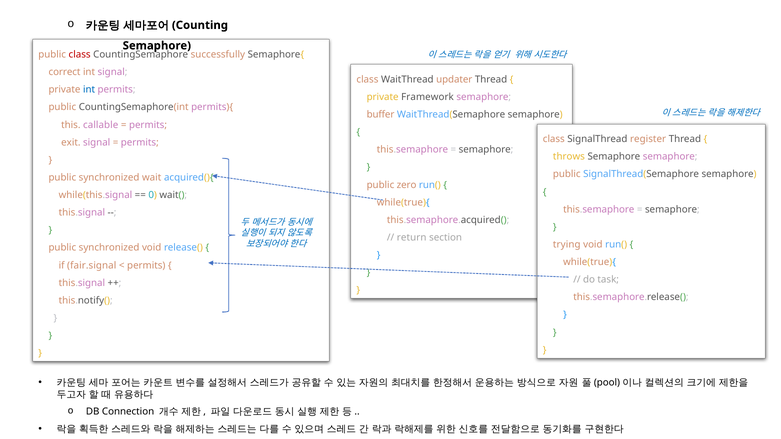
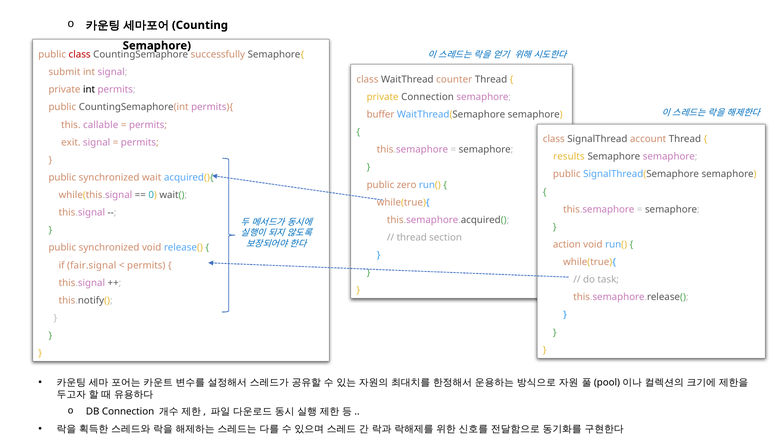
correct: correct -> submit (64, 72)
updater: updater -> counter (454, 80)
int colour: blue -> black (89, 90)
private Framework: Framework -> Connection (428, 97)
register: register -> account (648, 139)
throws: throws -> results (569, 157)
return: return -> thread (412, 238)
trying: trying -> action (567, 245)
